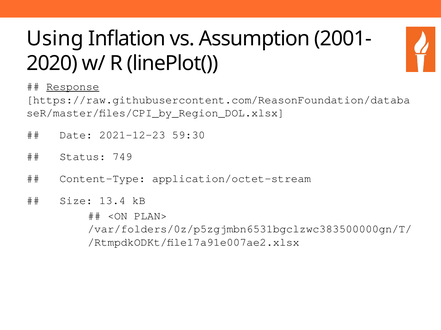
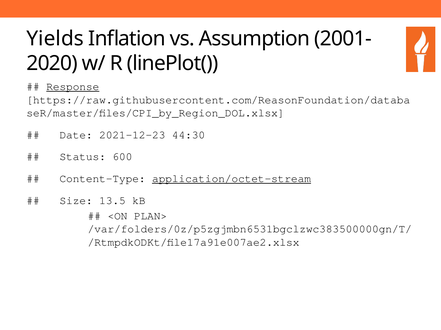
Using: Using -> Yields (55, 39)
59:30: 59:30 -> 44:30 (189, 135)
749: 749 -> 600 (122, 157)
application/octet-stream underline: none -> present (232, 179)
13.4: 13.4 -> 13.5 (112, 201)
